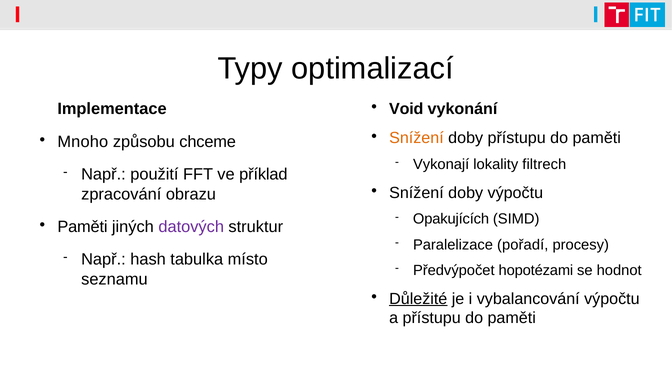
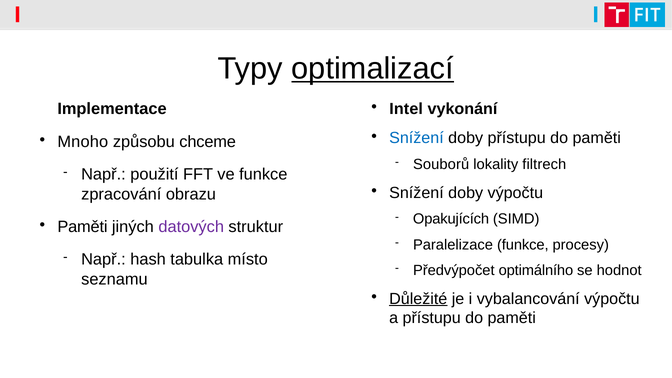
optimalizací underline: none -> present (373, 69)
Void: Void -> Intel (406, 109)
Snížení colour: orange -> blue (416, 138)
Vykonají: Vykonají -> Souborů (441, 164)
ve příklad: příklad -> funkce (263, 174)
Paralelizace pořadí: pořadí -> funkce (523, 245)
hopotézami: hopotézami -> optimálního (536, 270)
